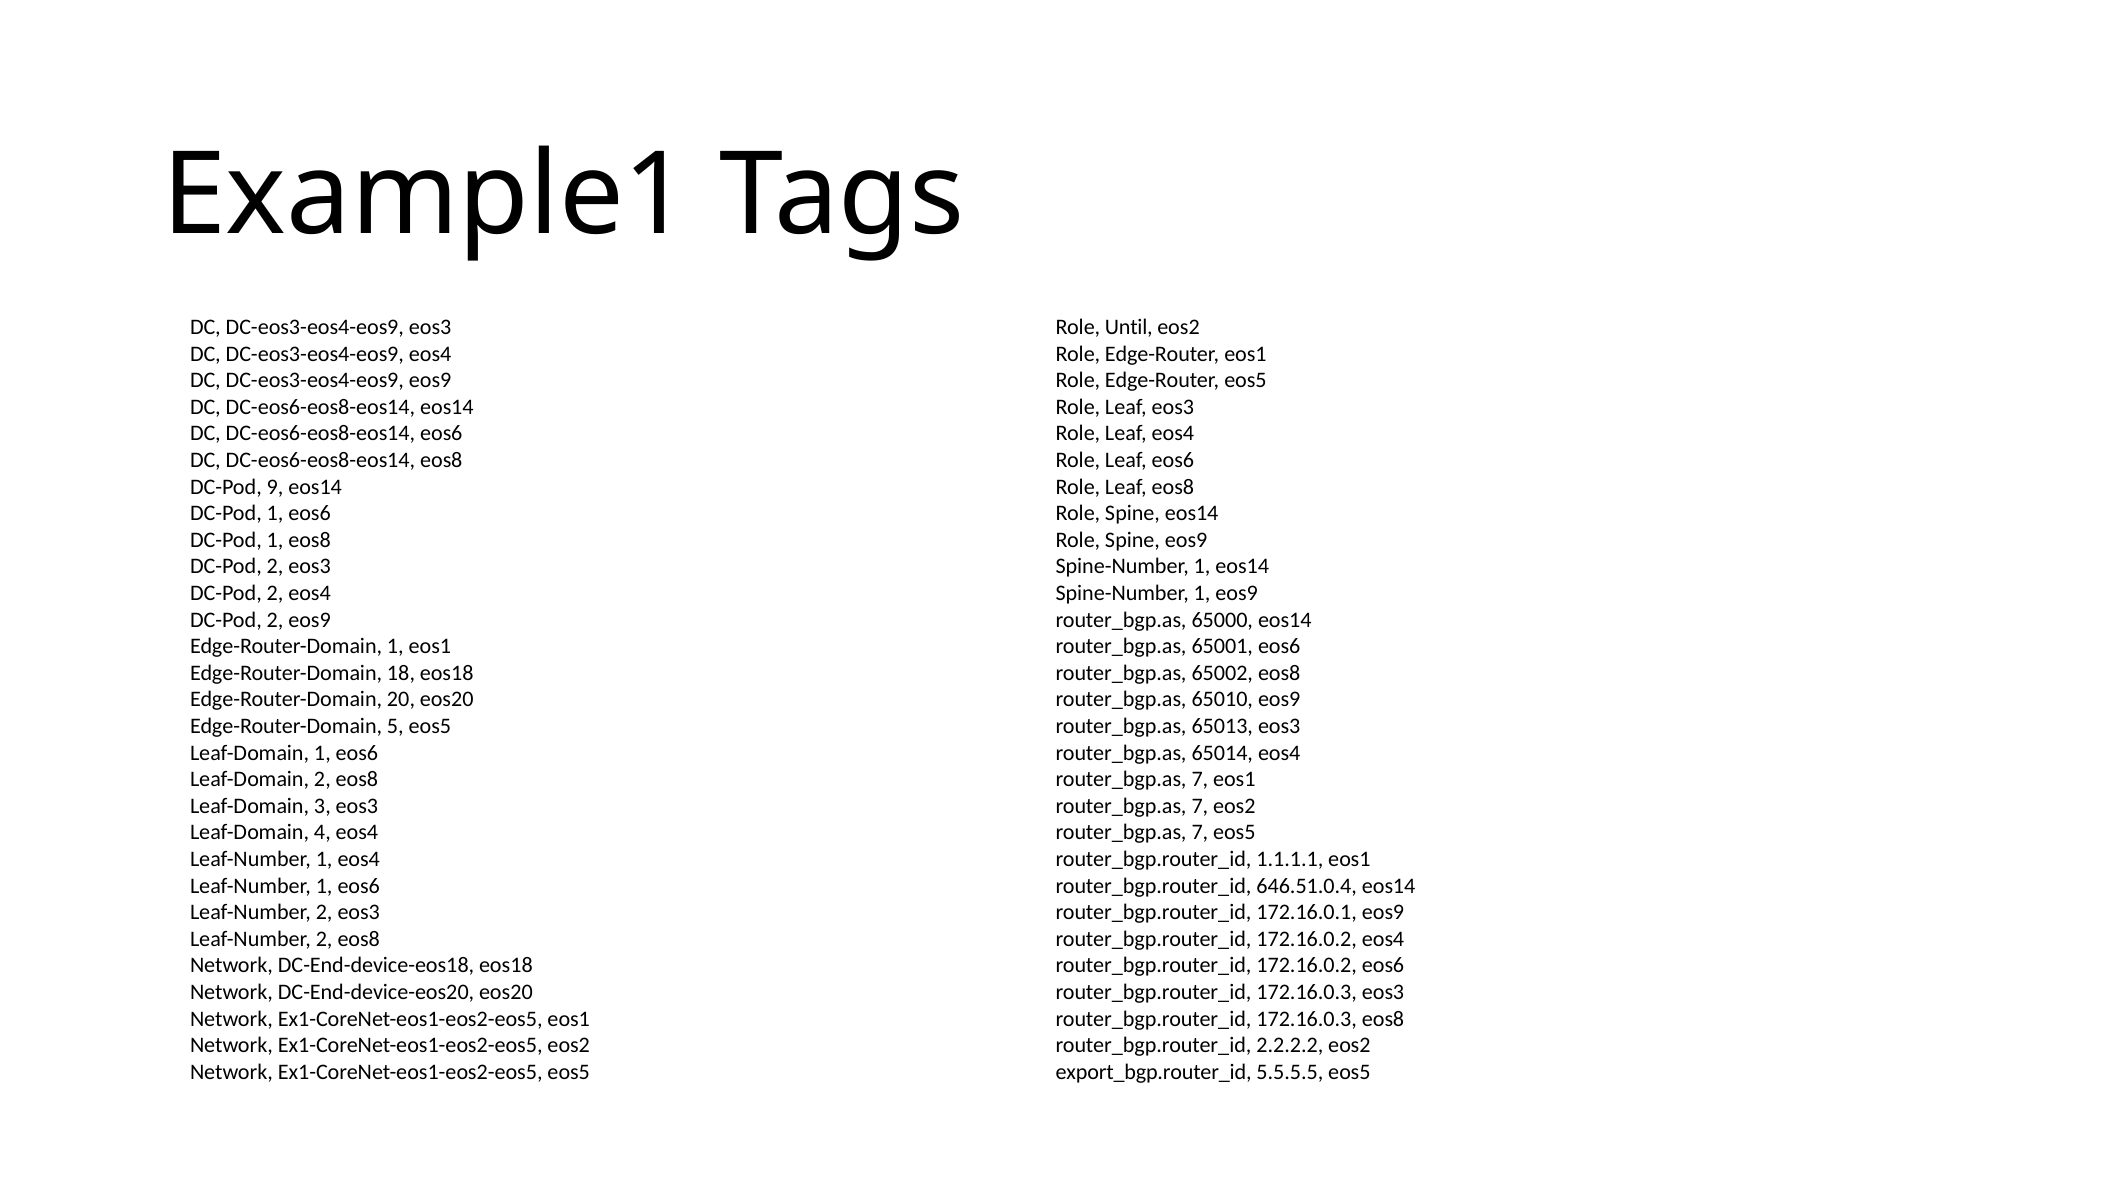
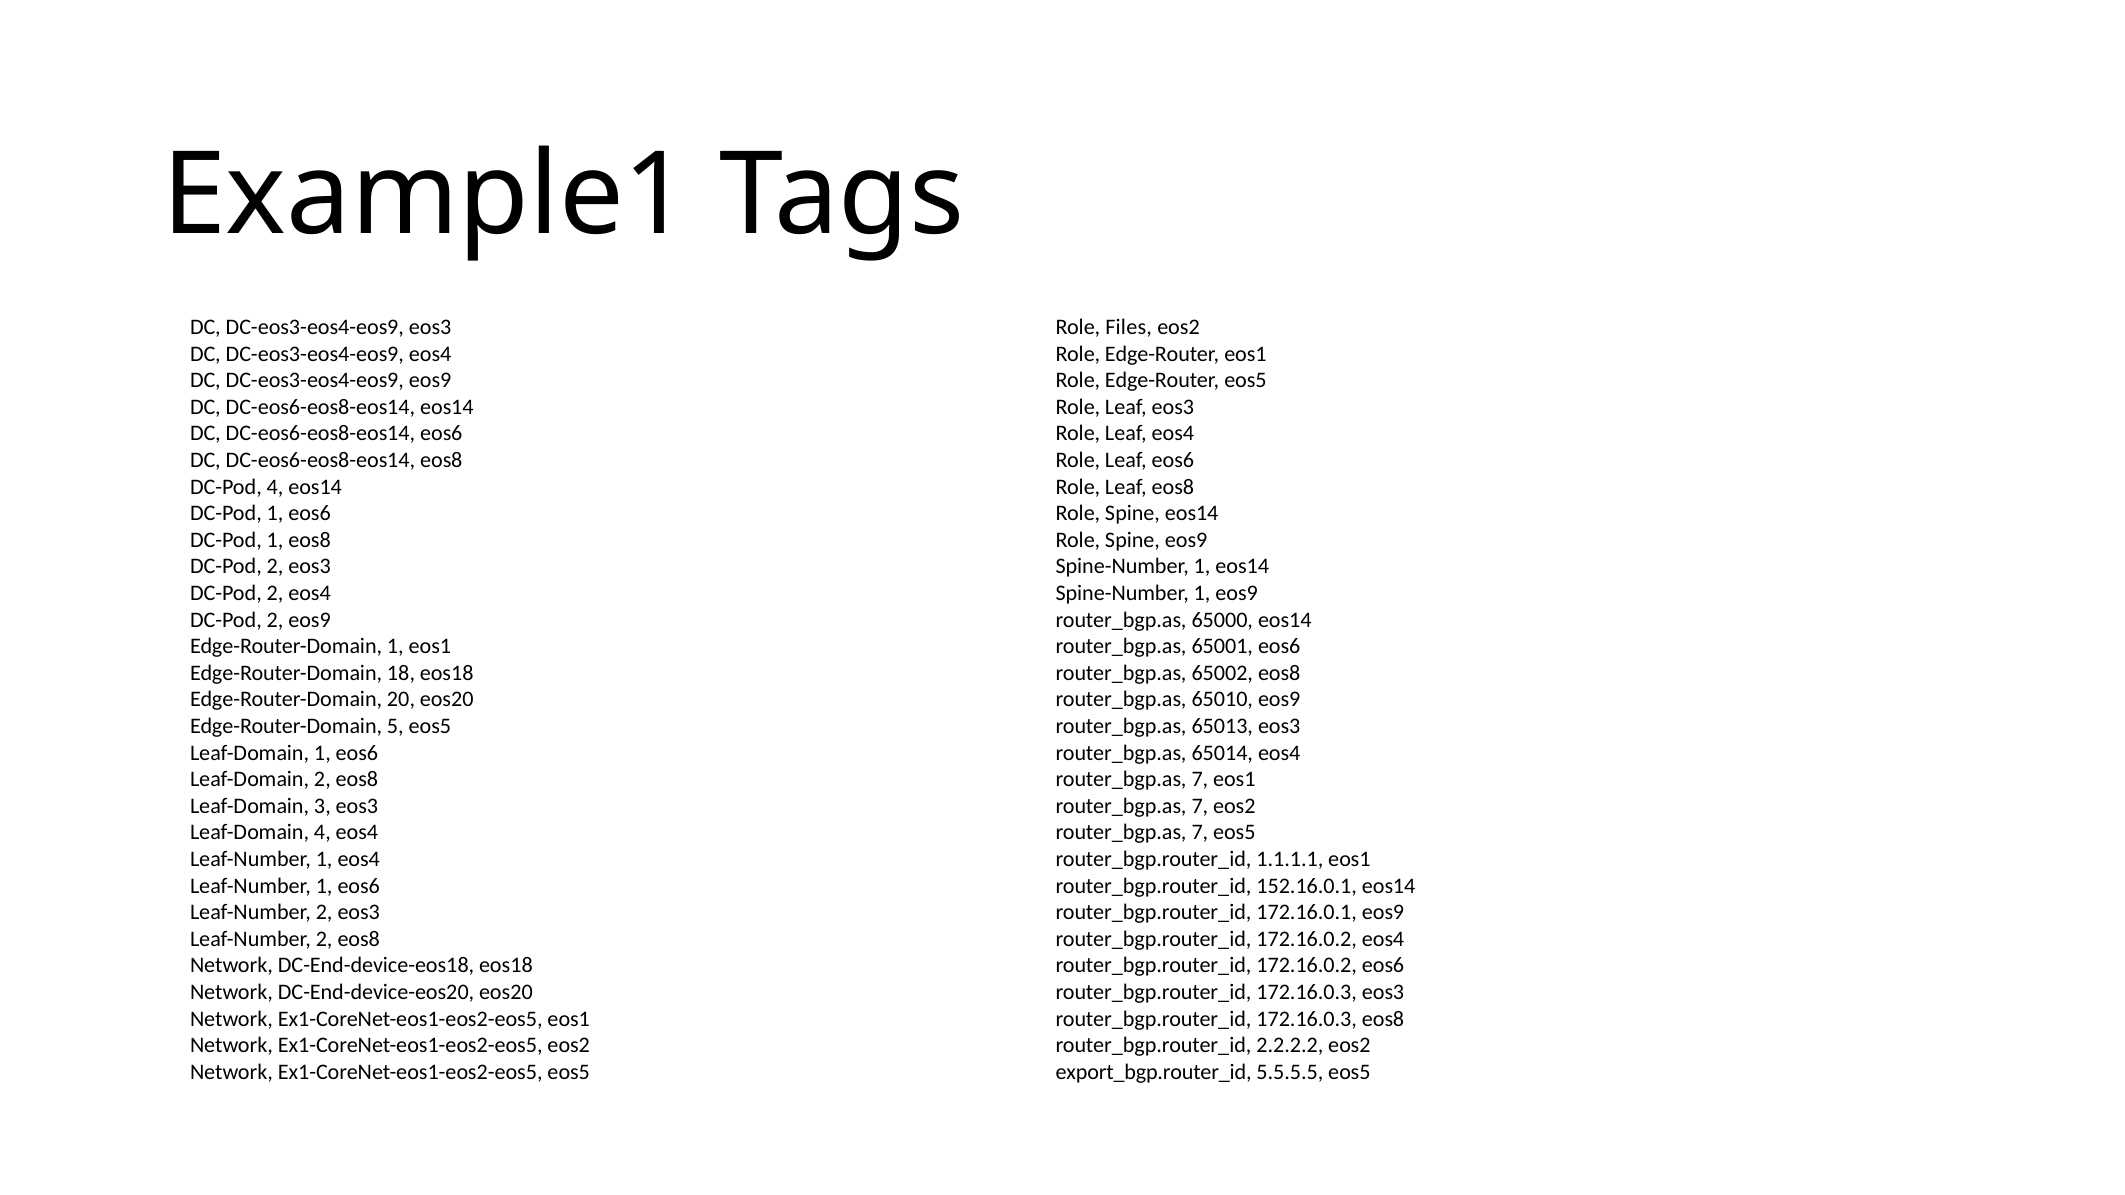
Until: Until -> Files (1129, 327)
DC-Pod 9: 9 -> 4 (275, 487)
646.51.0.4: 646.51.0.4 -> 152.16.0.1 (1307, 886)
